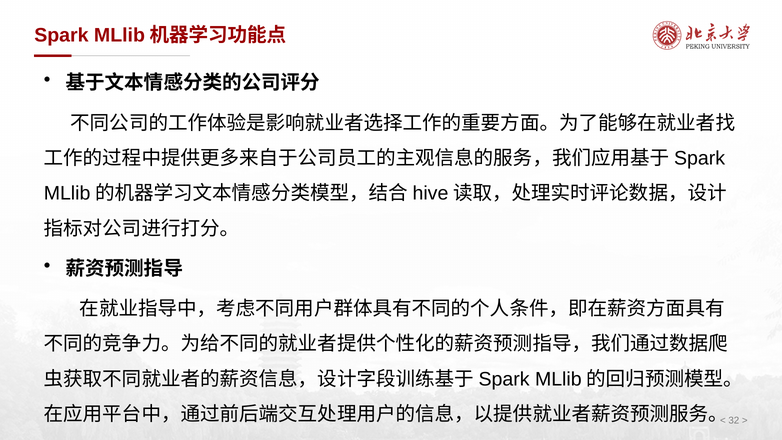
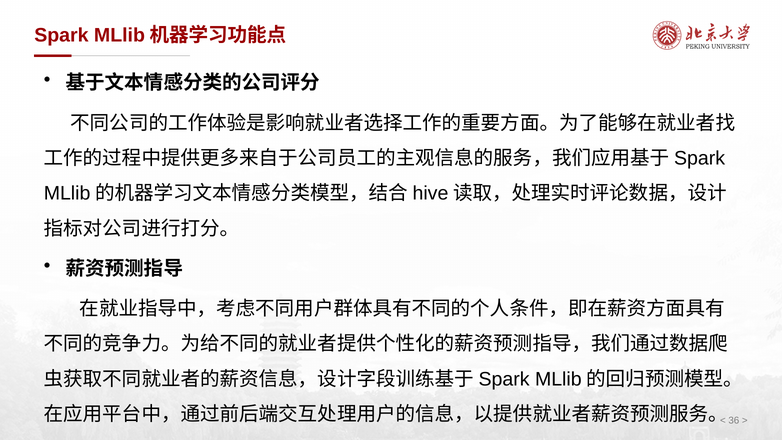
32: 32 -> 36 (734, 420)
